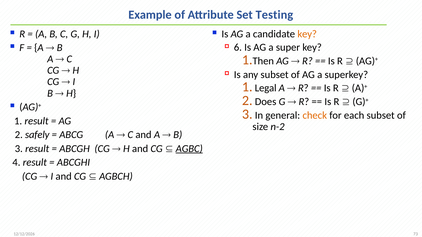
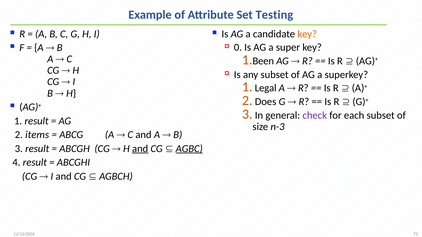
6: 6 -> 0 (238, 48)
Then: Then -> Been (263, 61)
check colour: orange -> purple (315, 115)
n-2: n-2 -> n-3 (278, 127)
safely: safely -> items (37, 135)
and underline: none -> present (140, 149)
